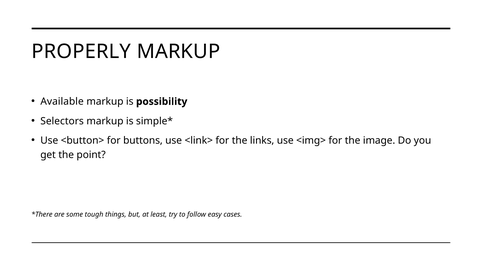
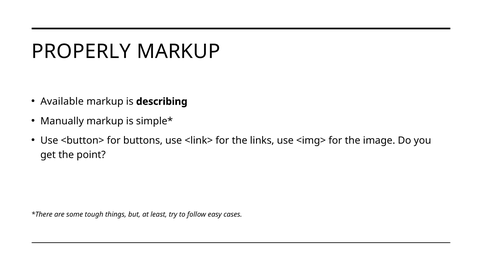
possibility: possibility -> describing (162, 102)
Selectors: Selectors -> Manually (62, 121)
